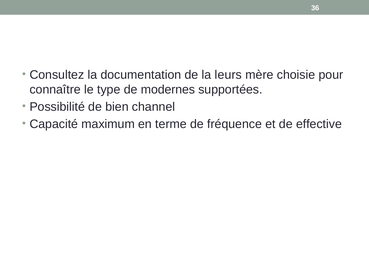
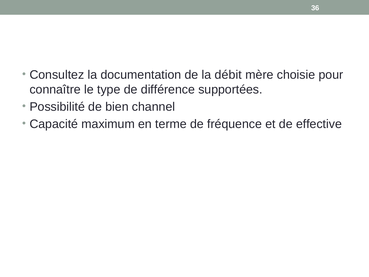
leurs: leurs -> débit (228, 75)
modernes: modernes -> différence (168, 89)
